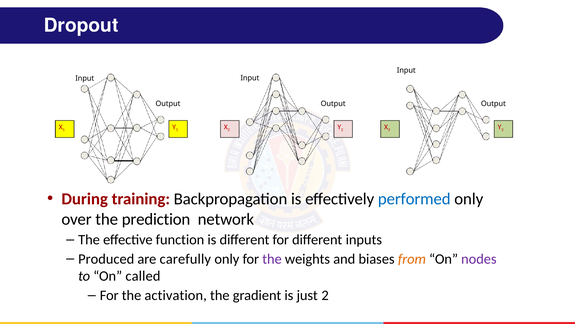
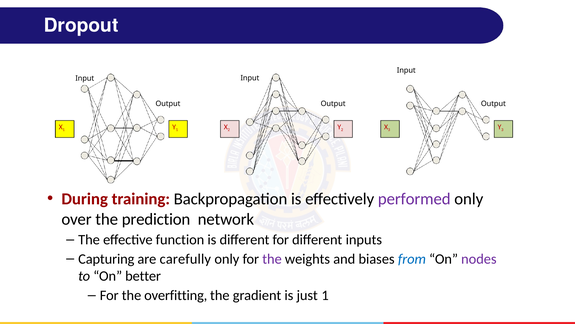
performed colour: blue -> purple (414, 199)
Produced: Produced -> Capturing (106, 258)
from colour: orange -> blue (412, 258)
called: called -> better (143, 276)
activation: activation -> overfitting (176, 295)
just 2: 2 -> 1 (325, 295)
